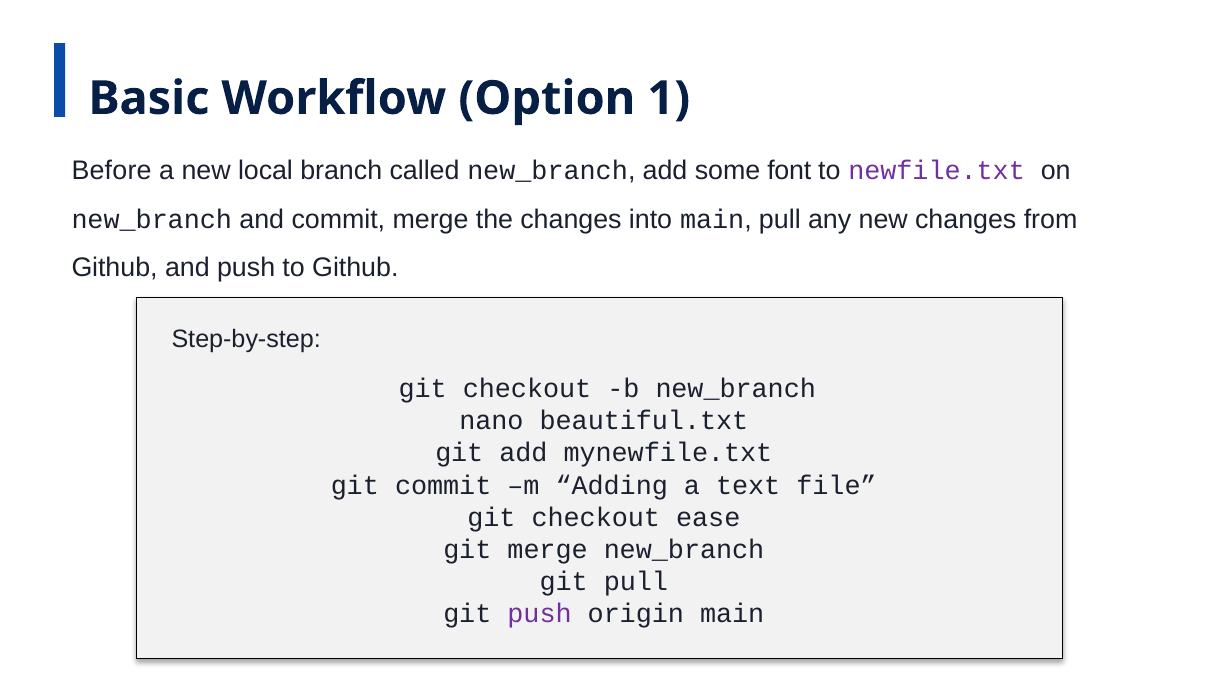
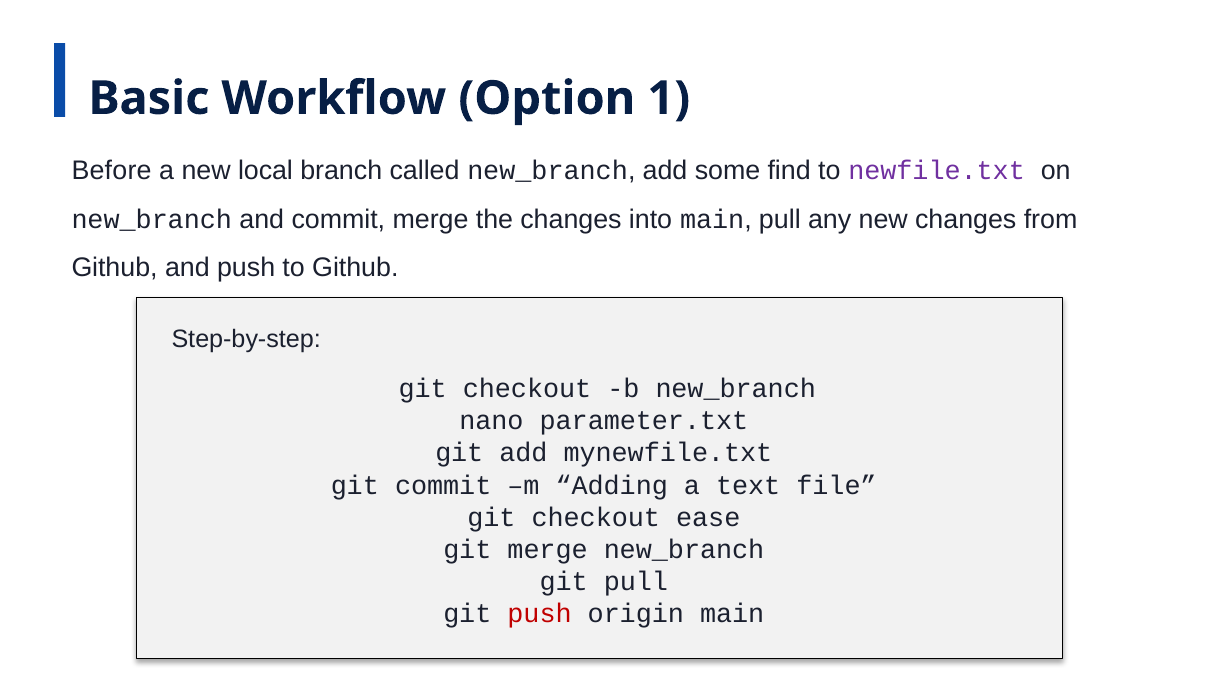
font: font -> find (789, 171)
beautiful.txt: beautiful.txt -> parameter.txt (644, 420)
push colour: purple -> red (540, 614)
